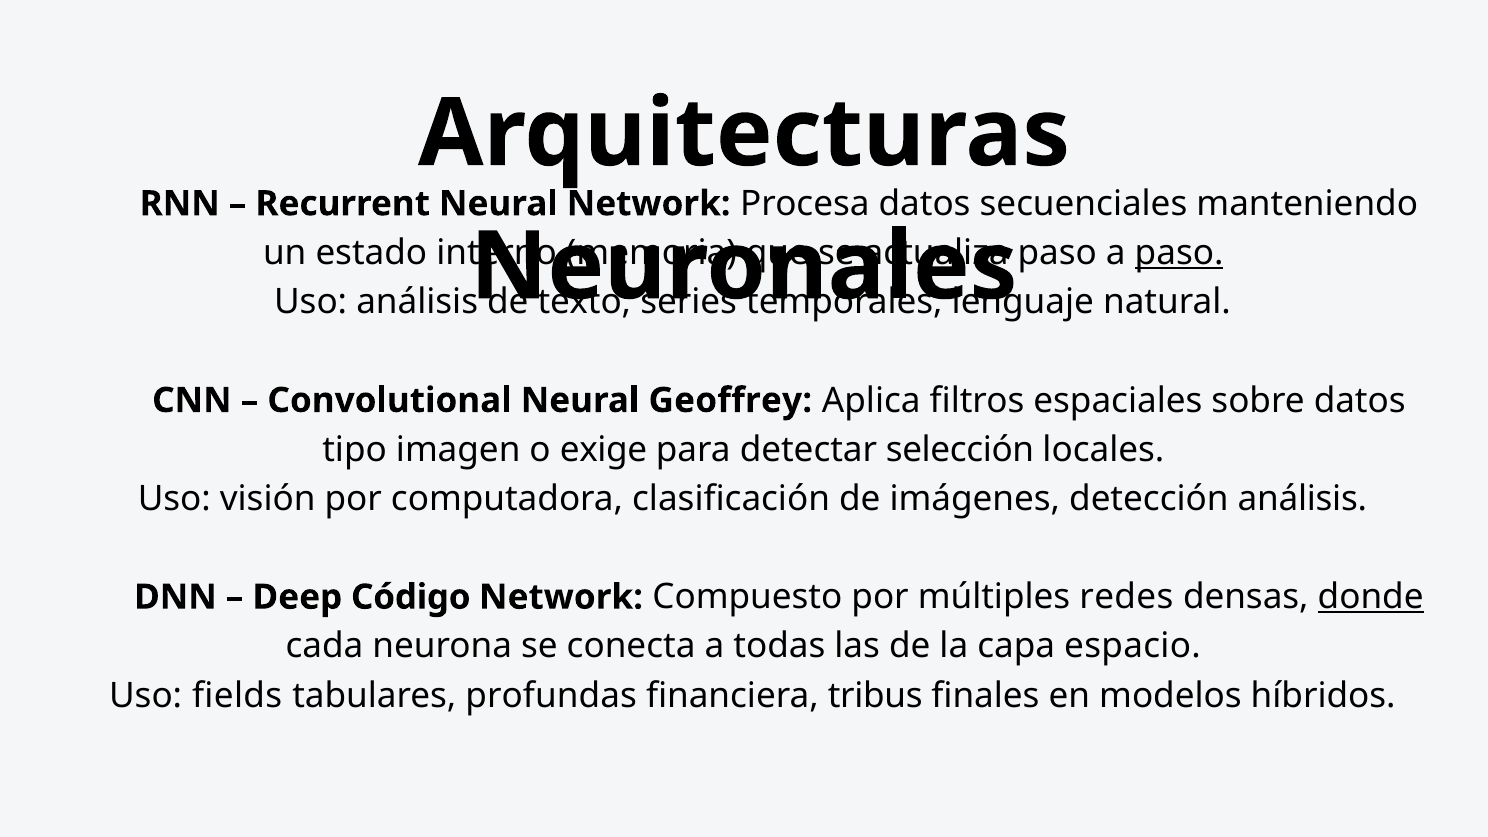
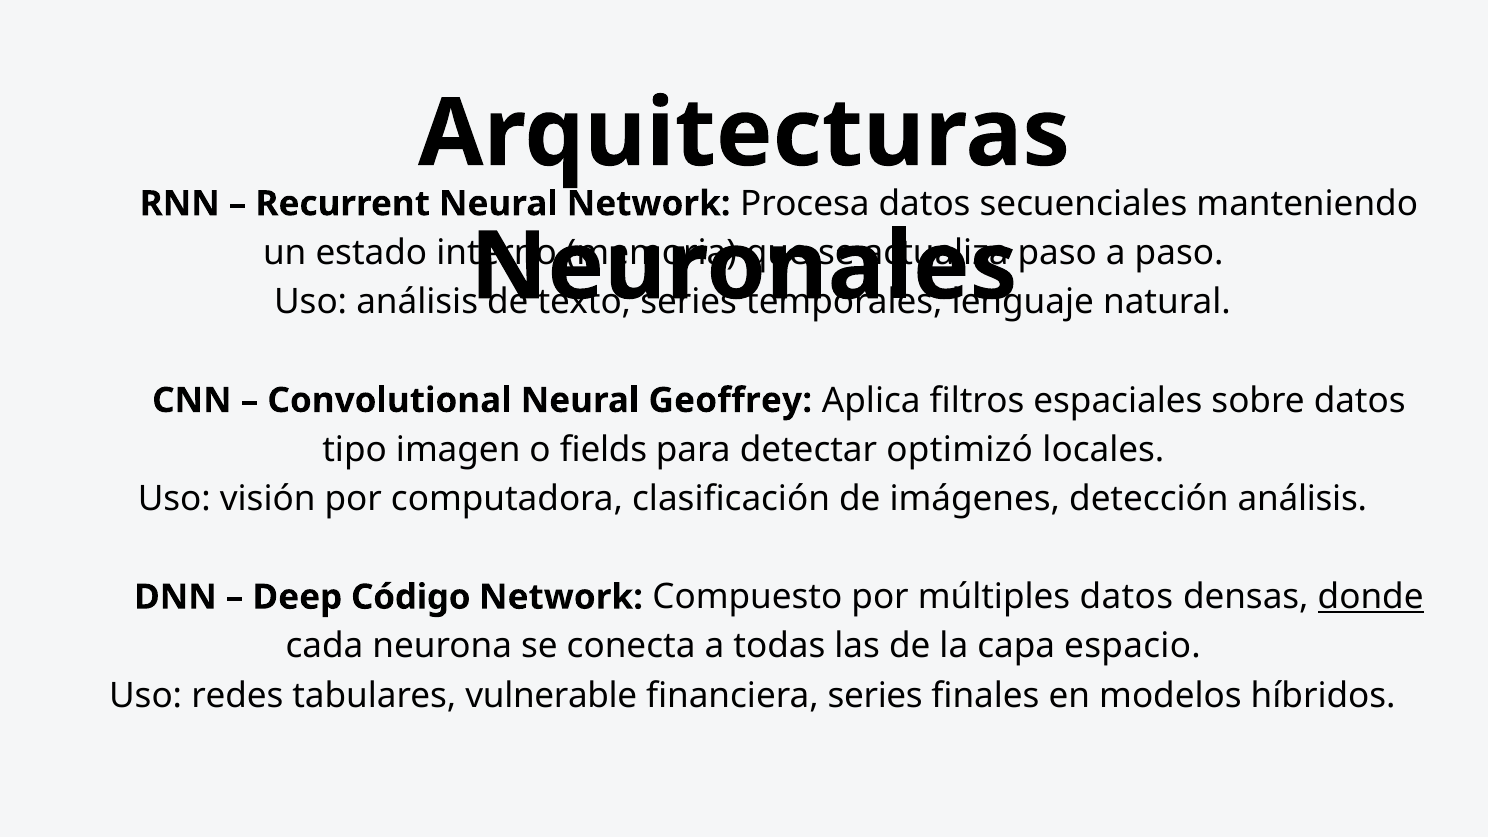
paso underline: present -> none (1179, 253)
exige: exige -> fields (603, 450)
selección: selección -> optimizó (960, 450)
múltiples redes: redes -> datos (1126, 597)
fields: fields -> redes (237, 696)
profundas: profundas -> vulnerable (551, 696)
financiera tribus: tribus -> series (875, 696)
